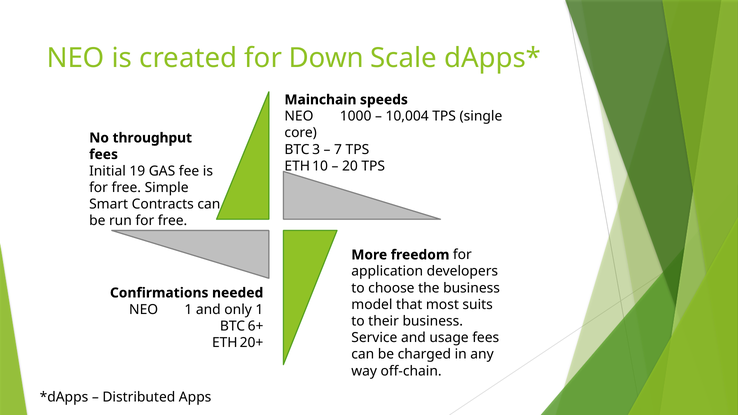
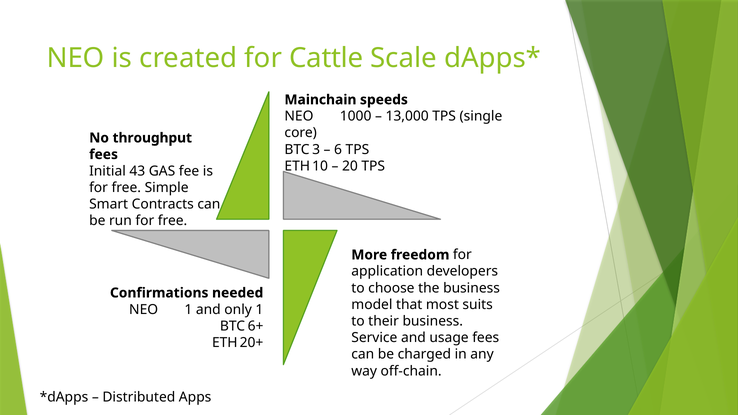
Down: Down -> Cattle (326, 58)
10,004: 10,004 -> 13,000 (407, 116)
7: 7 -> 6 (338, 150)
19: 19 -> 43 (137, 171)
